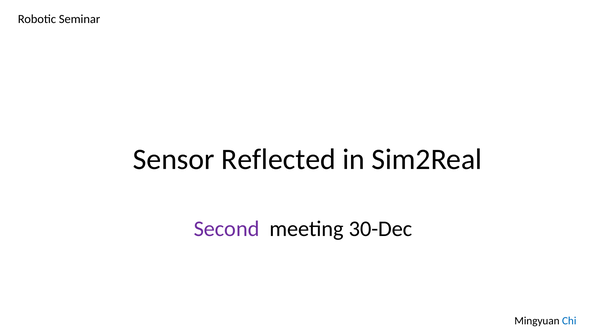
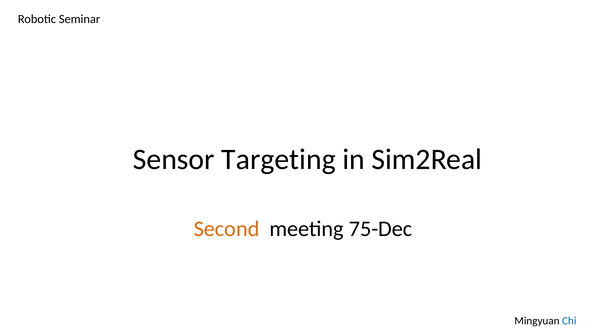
Reflected: Reflected -> Targeting (278, 160)
Second colour: purple -> orange (227, 229)
30-Dec: 30-Dec -> 75-Dec (381, 229)
